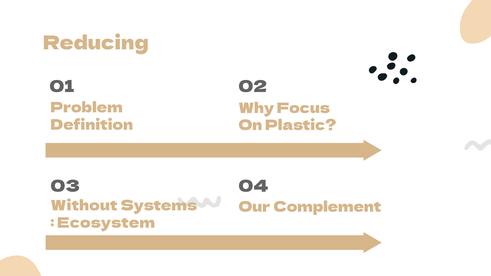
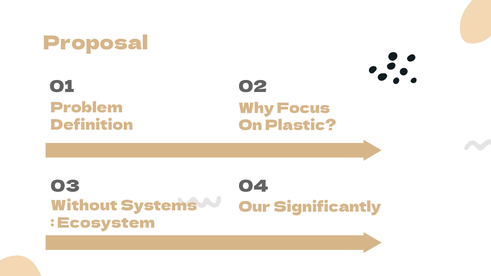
Reducing: Reducing -> Proposal (96, 43)
Complement: Complement -> Significantly (327, 207)
